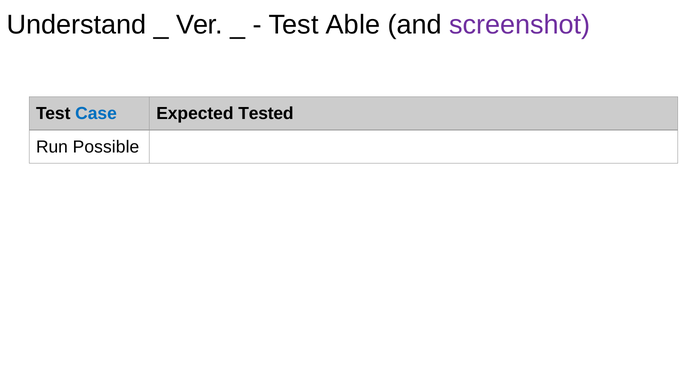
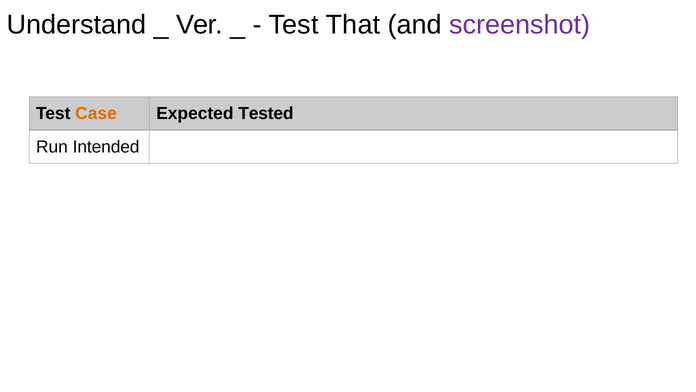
Able: Able -> That (353, 25)
Case colour: blue -> orange (96, 113)
Possible: Possible -> Intended (106, 147)
